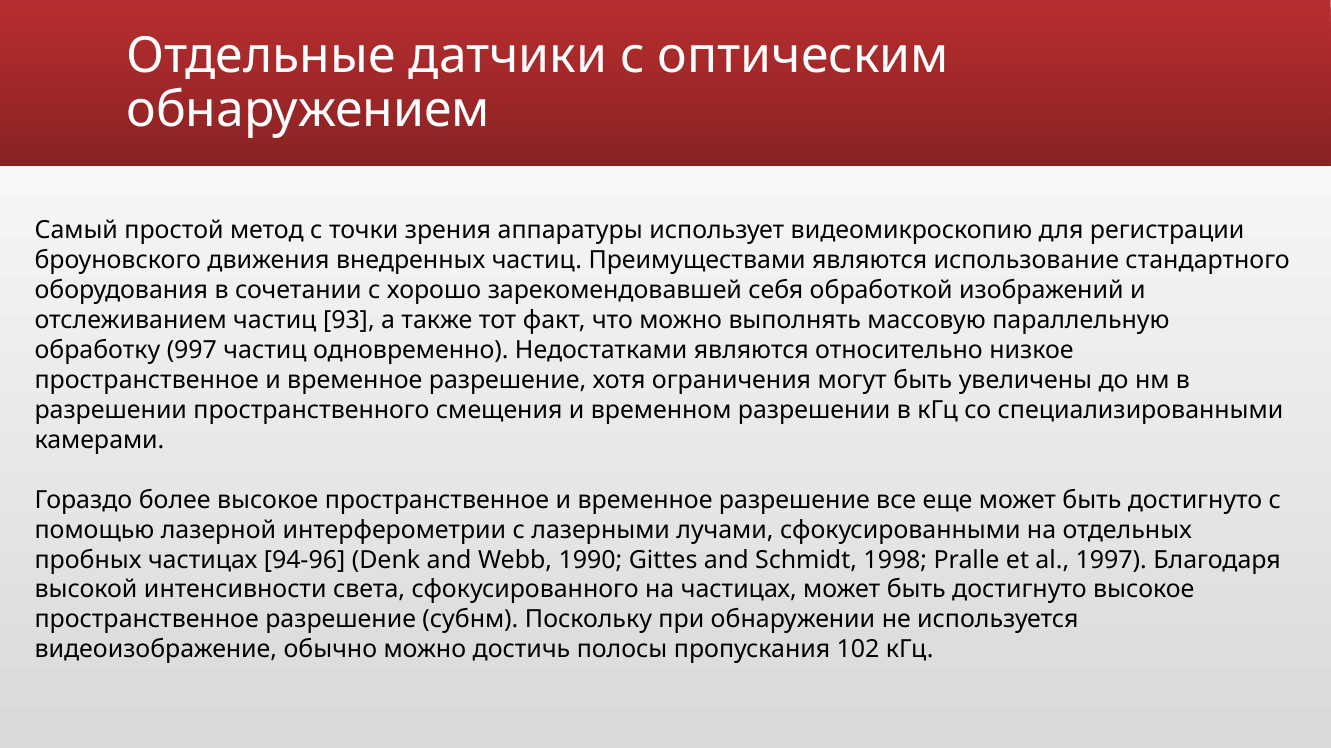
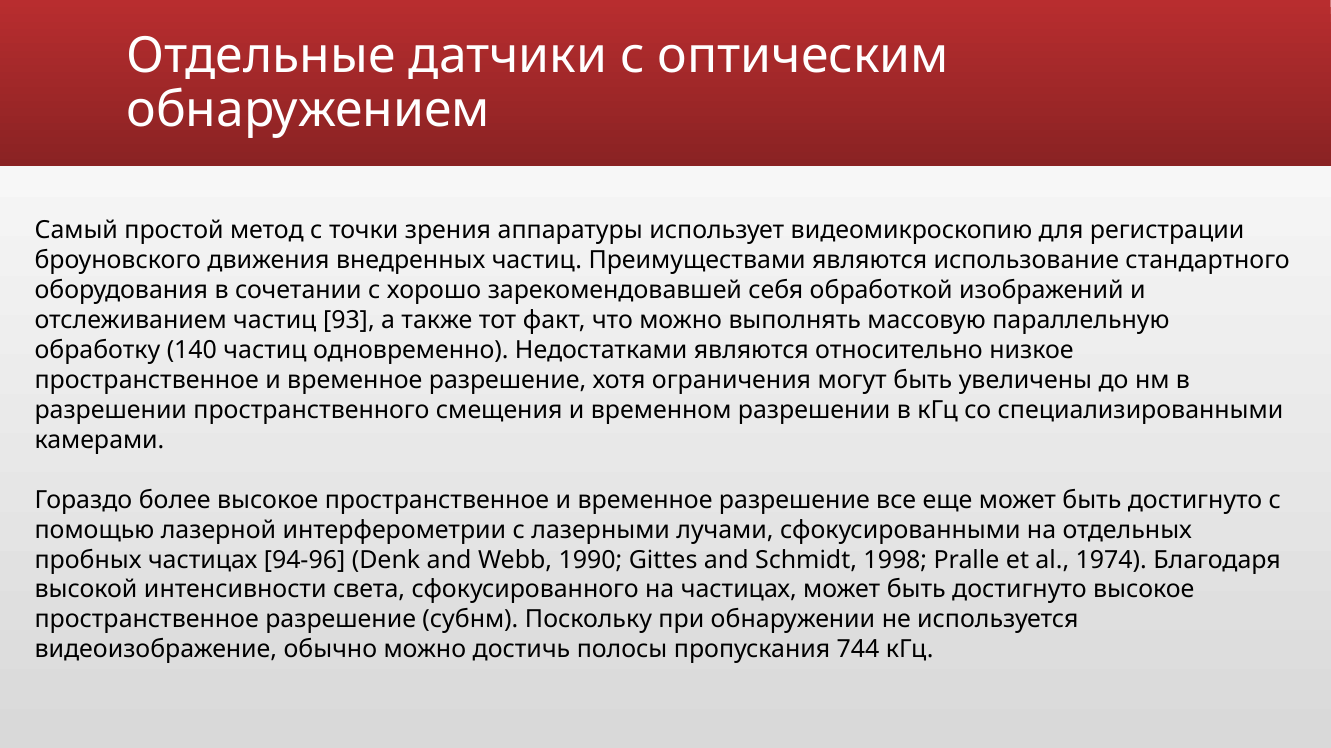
997: 997 -> 140 (192, 351)
1997: 1997 -> 1974 (1111, 560)
102: 102 -> 744 (858, 650)
